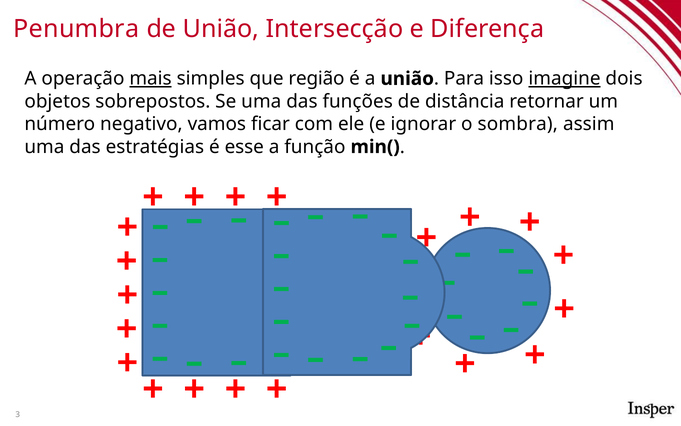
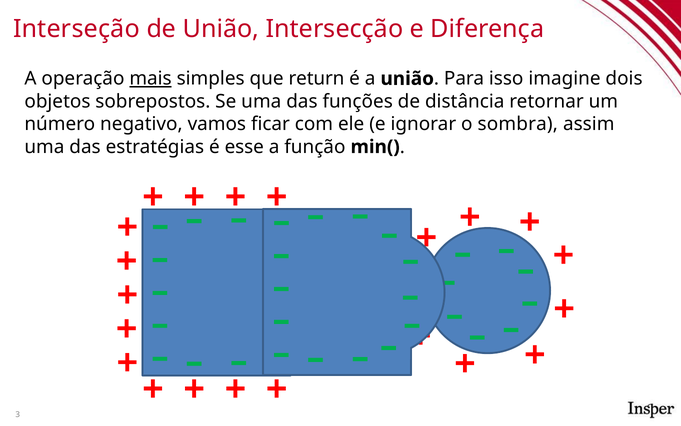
Penumbra: Penumbra -> Interseção (76, 29)
região: região -> return (316, 79)
imagine underline: present -> none (565, 79)
